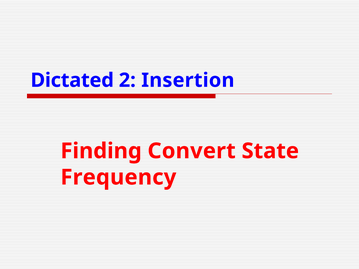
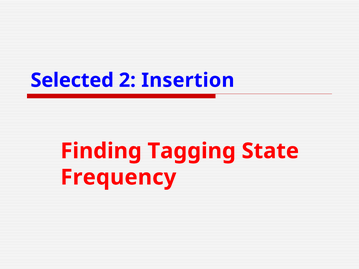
Dictated: Dictated -> Selected (72, 80)
Convert: Convert -> Tagging (192, 151)
